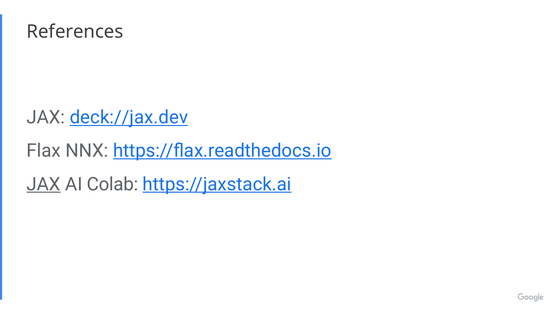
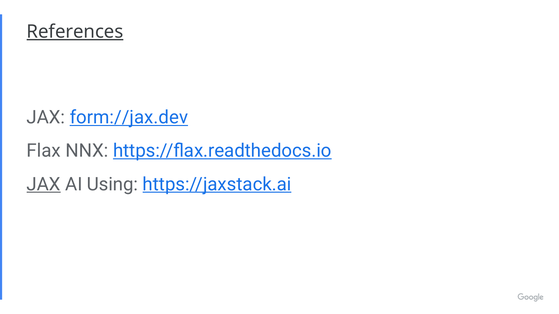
References underline: none -> present (75, 32)
deck://jax.dev: deck://jax.dev -> form://jax.dev (129, 118)
Colab: Colab -> Using (113, 185)
